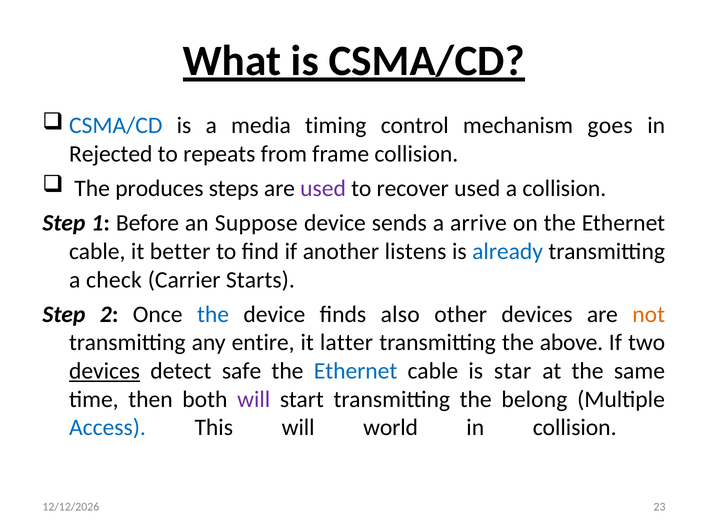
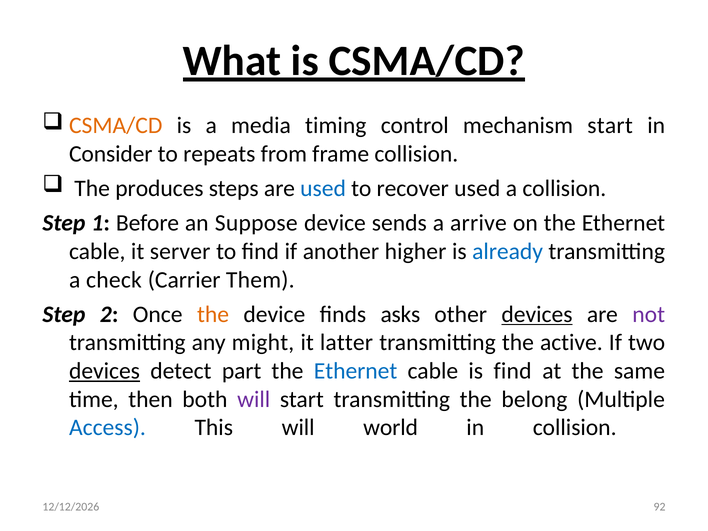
CSMA/CD colour: blue -> orange (116, 126)
mechanism goes: goes -> start (610, 126)
Rejected: Rejected -> Consider (111, 154)
used colour: purple -> blue (323, 188)
better: better -> server (180, 251)
listens: listens -> higher (416, 251)
Starts: Starts -> Them (260, 280)
the colour: blue -> orange (213, 314)
also: also -> asks (400, 314)
devices underline: none -> present (537, 314)
not colour: orange -> purple (649, 314)
entire: entire -> might (263, 343)
above: above -> active (571, 343)
safe: safe -> part (242, 371)
is star: star -> find (513, 371)
23: 23 -> 92 (660, 507)
